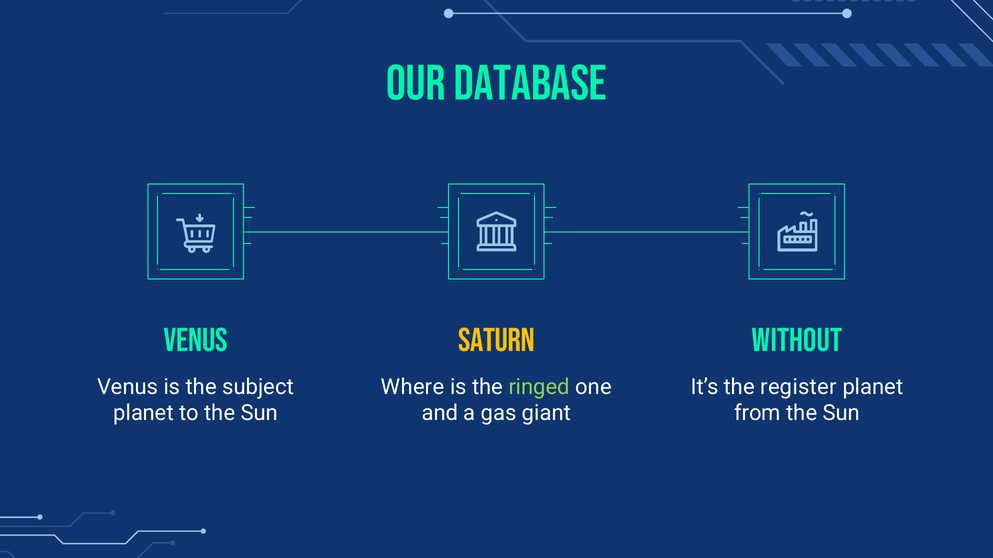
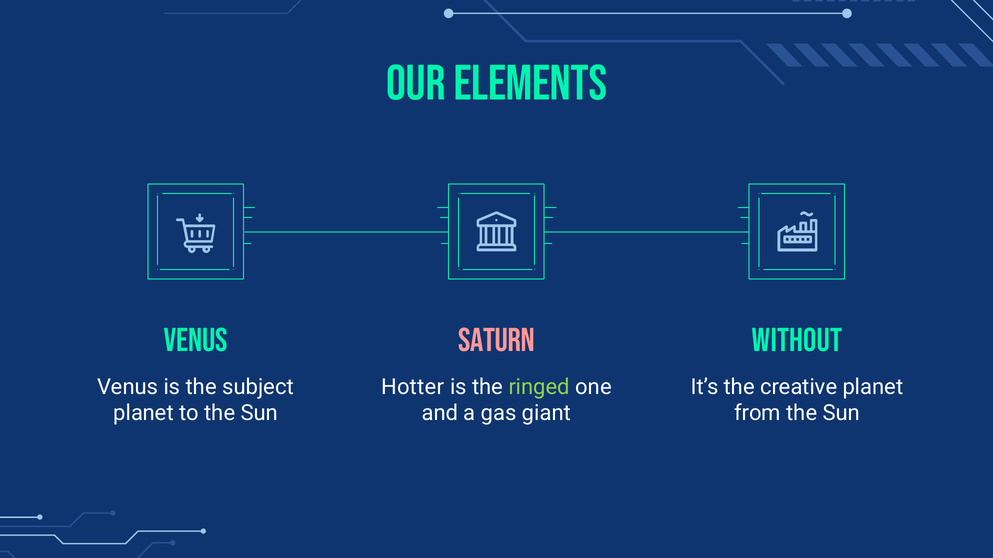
DATABASE: DATABASE -> ELEMENTS (530, 83)
SATURN colour: yellow -> pink (497, 340)
Where: Where -> Hotter (413, 387)
register: register -> creative (799, 387)
